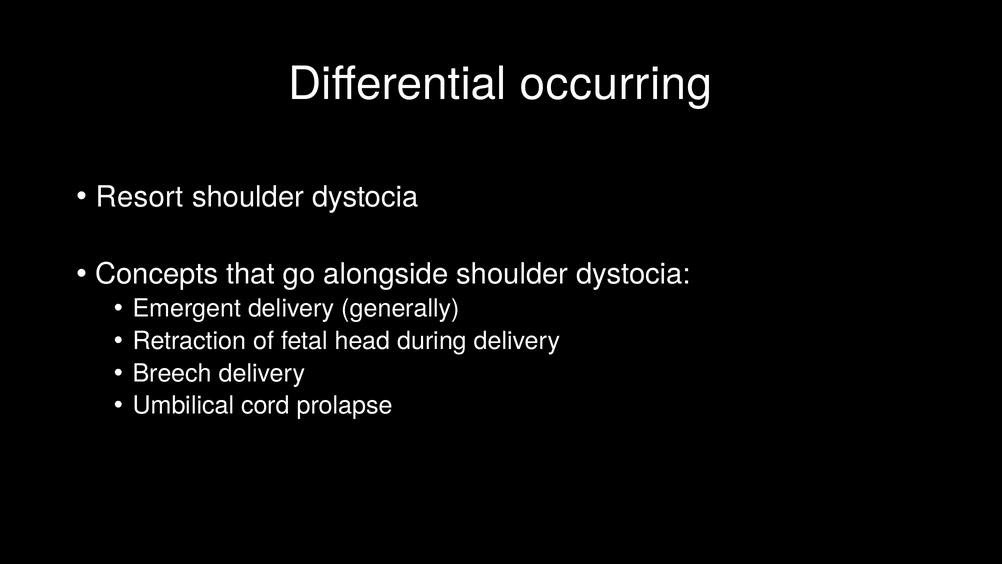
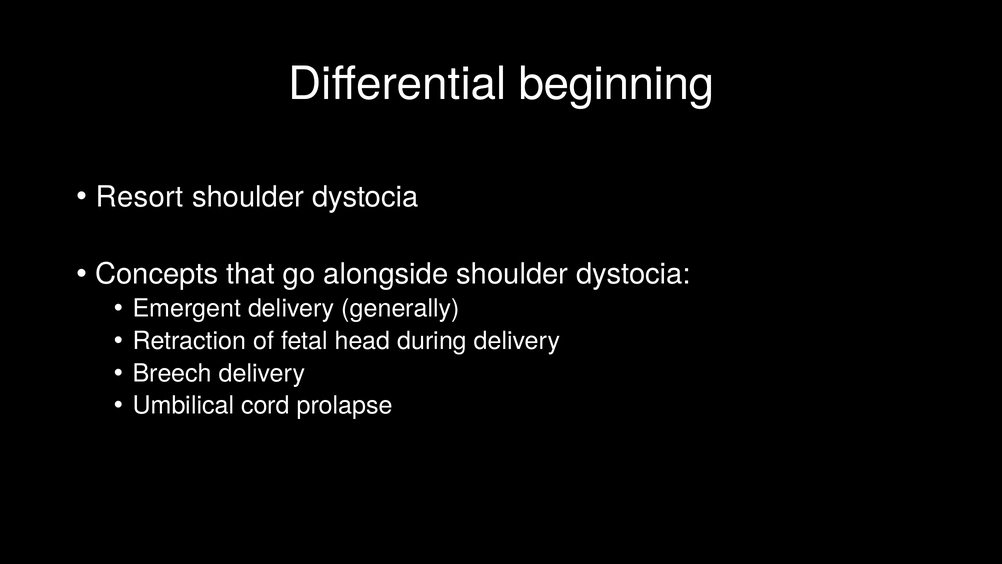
occurring: occurring -> beginning (616, 84)
